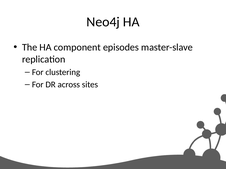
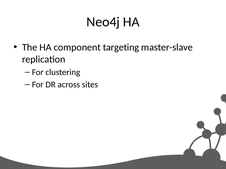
episodes: episodes -> targeting (121, 47)
